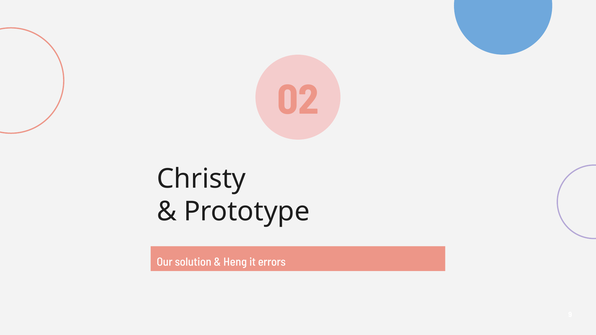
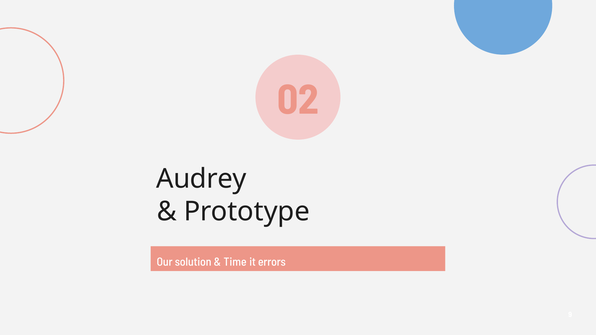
Christy: Christy -> Audrey (201, 179)
Heng: Heng -> Time (235, 262)
